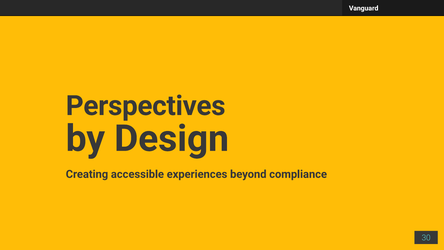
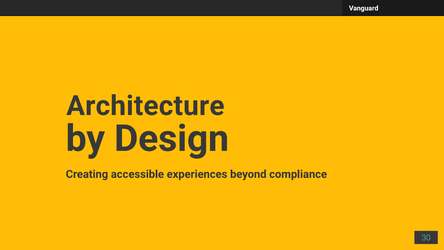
Perspectives: Perspectives -> Architecture (145, 106)
